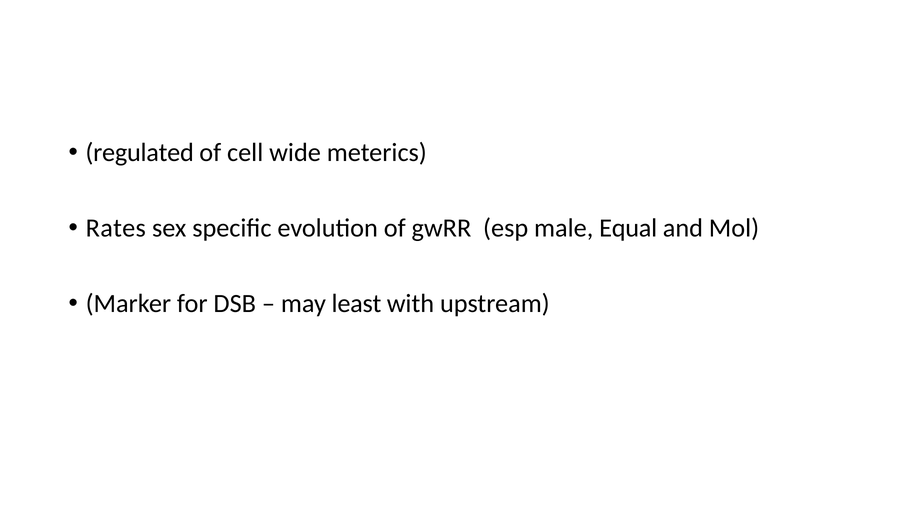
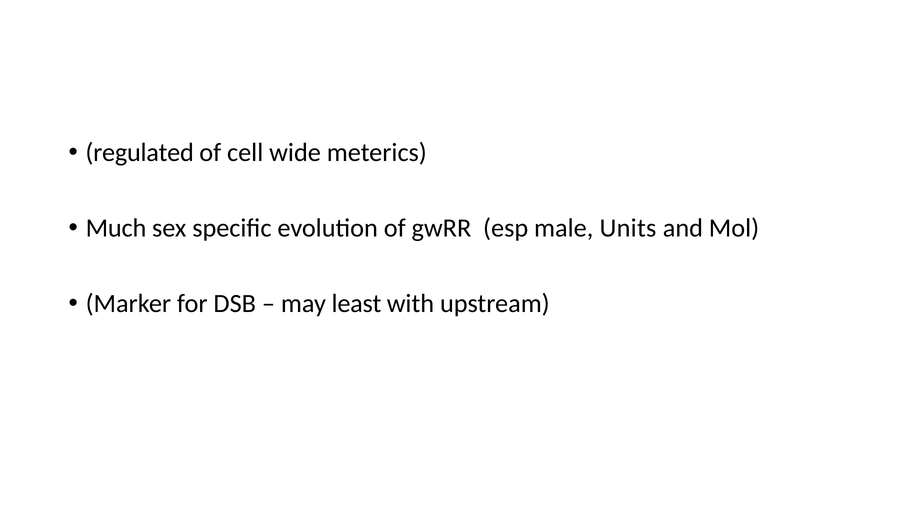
Rates: Rates -> Much (116, 228)
Equal: Equal -> Units (628, 228)
